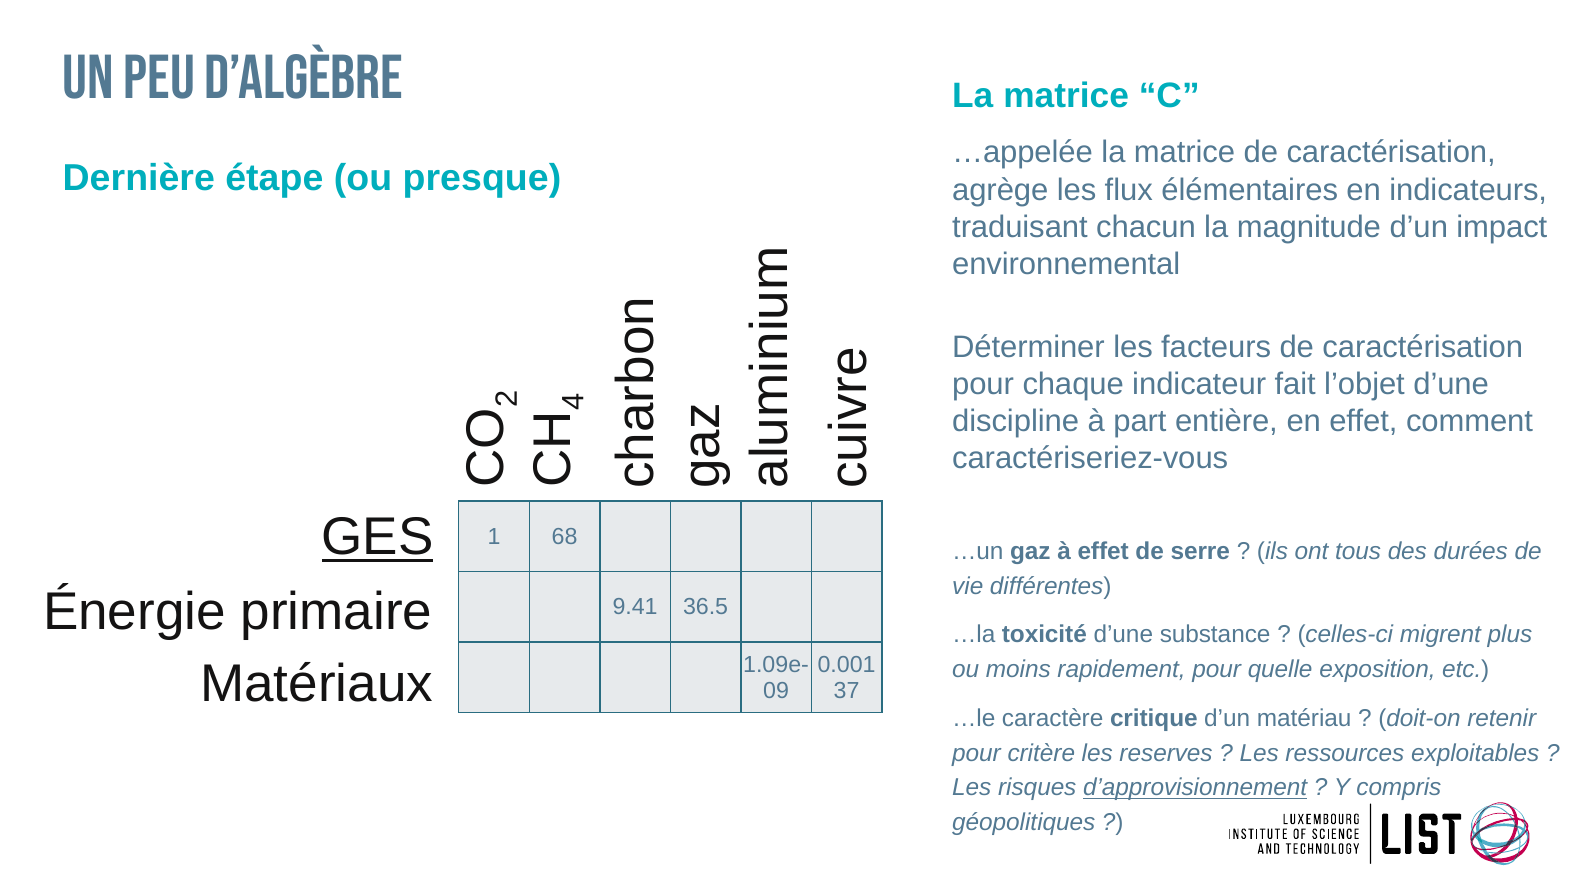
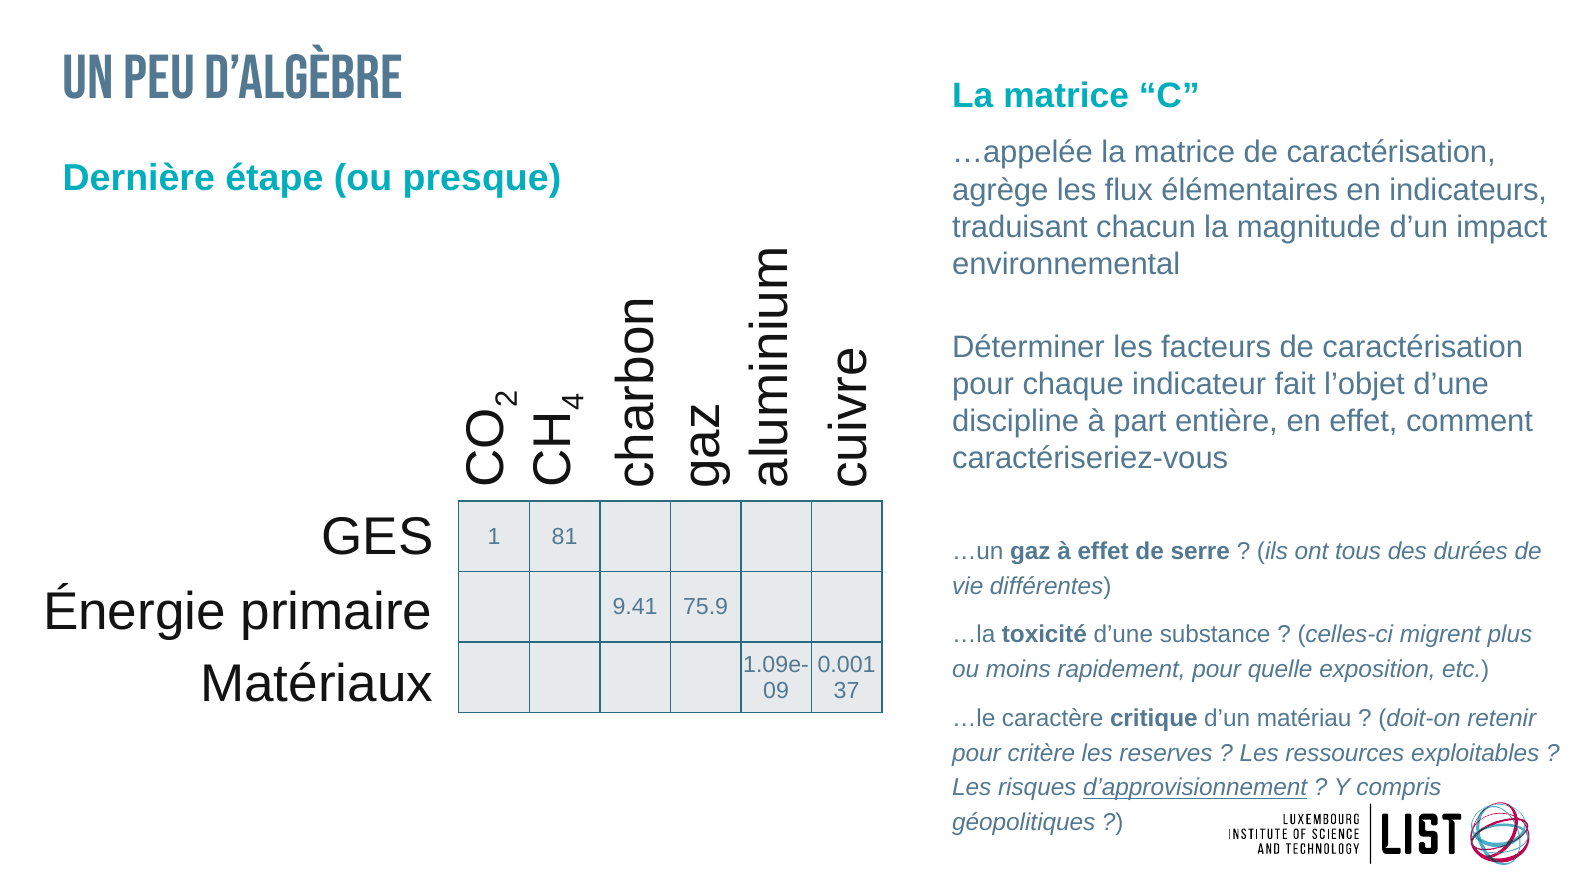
GES underline: present -> none (377, 538)
68: 68 -> 81 (565, 537)
36.5: 36.5 -> 75.9 (706, 608)
